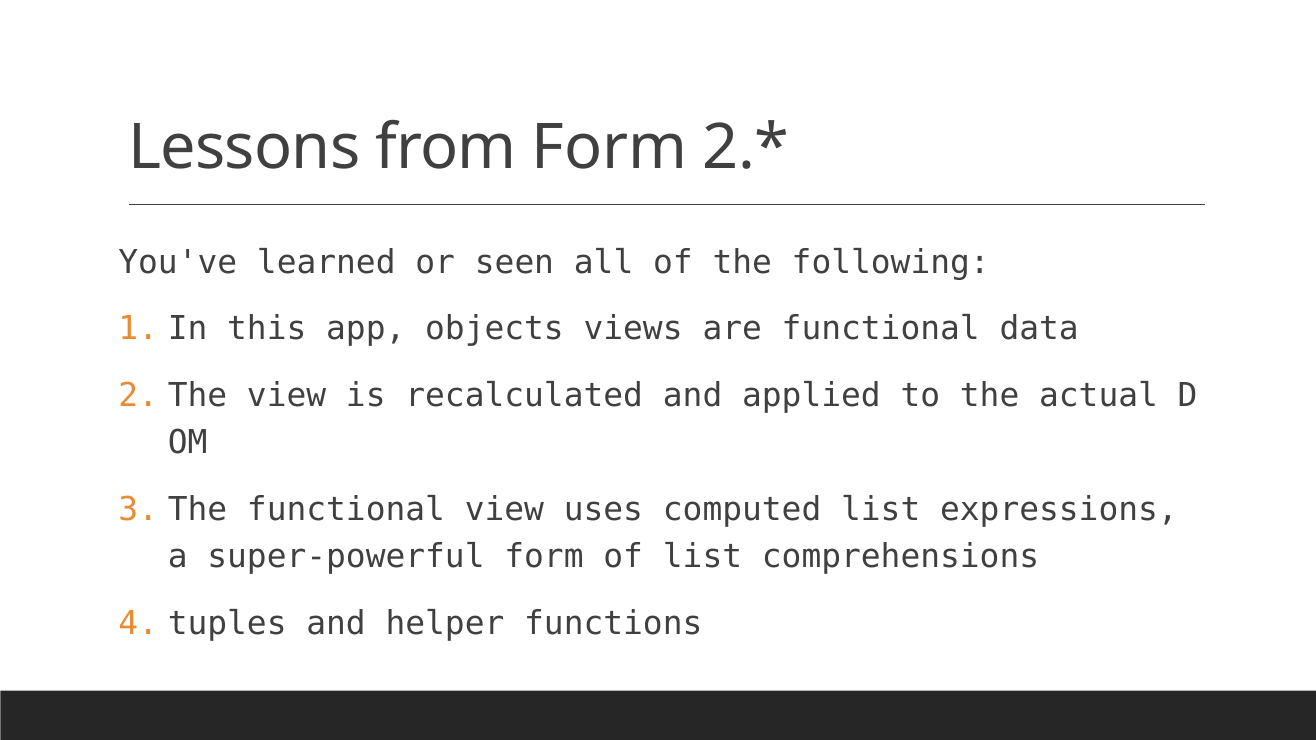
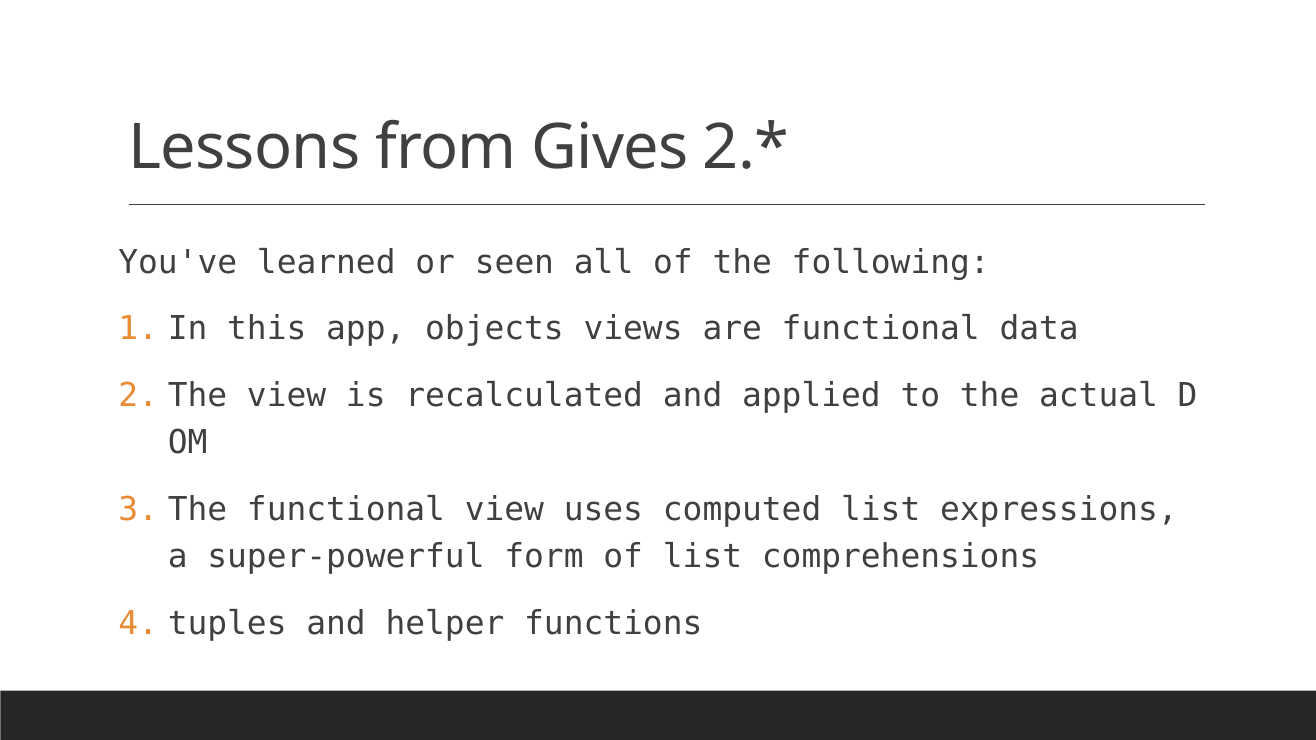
from Form: Form -> Gives (610, 148)
